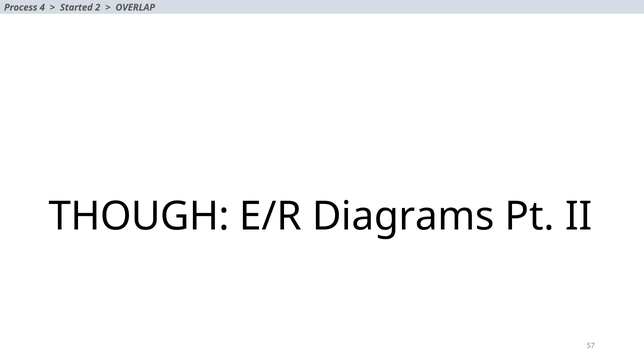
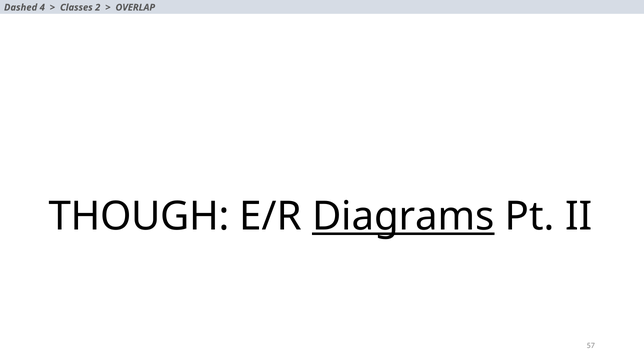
Process: Process -> Dashed (21, 7)
Started: Started -> Classes (76, 7)
Diagrams underline: none -> present (403, 217)
